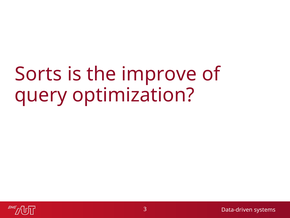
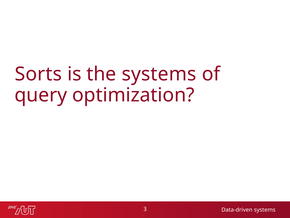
the improve: improve -> systems (159, 74)
